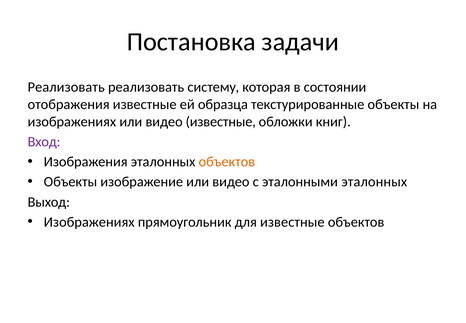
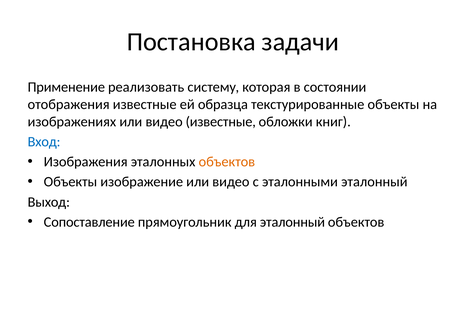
Реализовать: Реализовать -> Применение (66, 87)
Вход colour: purple -> blue (44, 142)
эталонными эталонных: эталонных -> эталонный (374, 182)
Изображениях: Изображениях -> Сопоставление (89, 222)
для известные: известные -> эталонный (292, 222)
